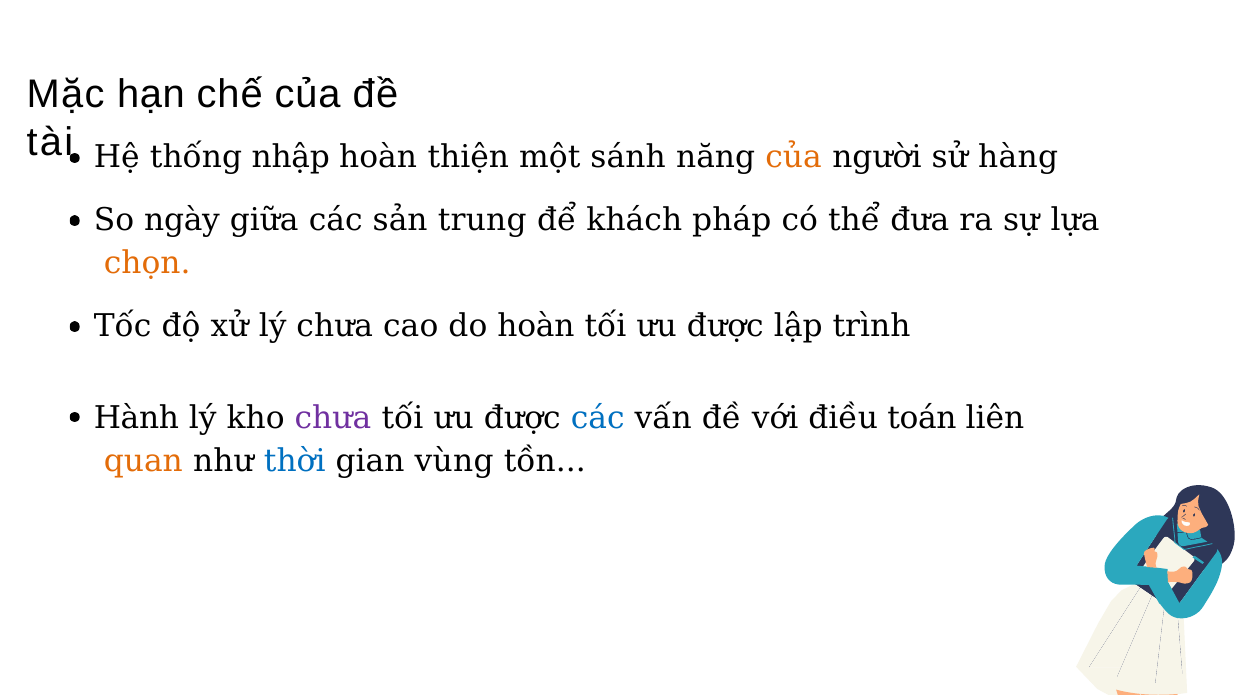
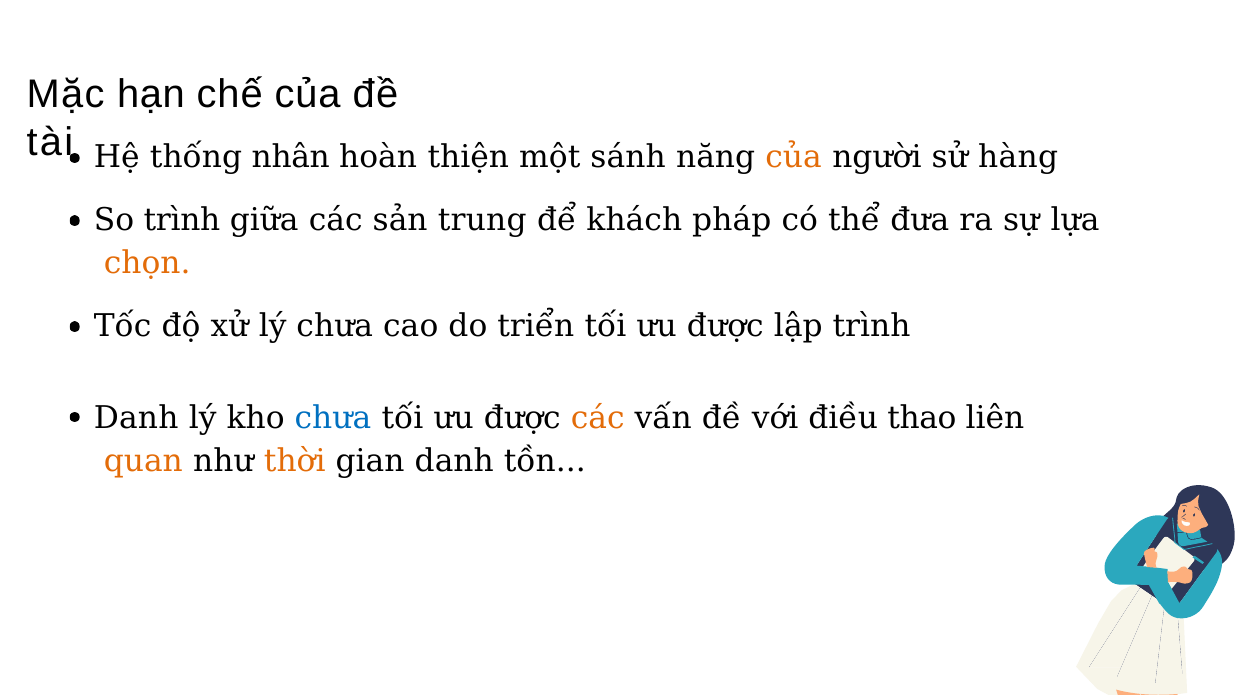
nhập: nhập -> nhân (291, 157)
So ngày: ngày -> trình (182, 220)
do hoàn: hoàn -> triển (536, 326)
Hành: Hành -> Danh (136, 418)
chưa colour: purple -> blue (333, 418)
các colour: blue -> orange (598, 418)
toán: toán -> thao (922, 418)
thời colour: blue -> orange (295, 461)
gian vùng: vùng -> danh (454, 461)
